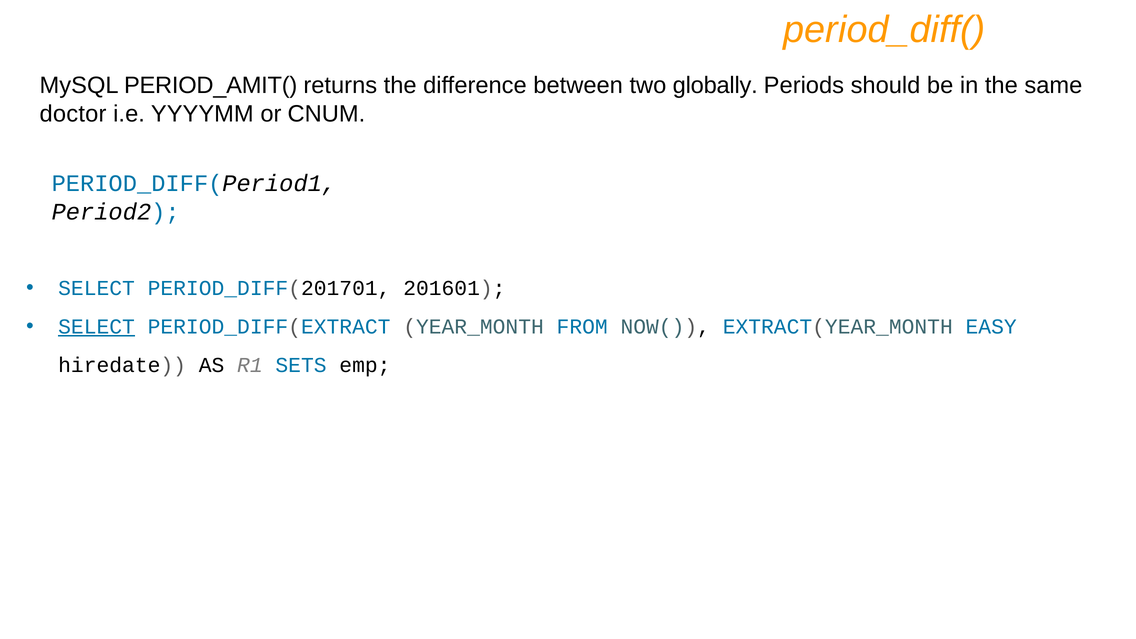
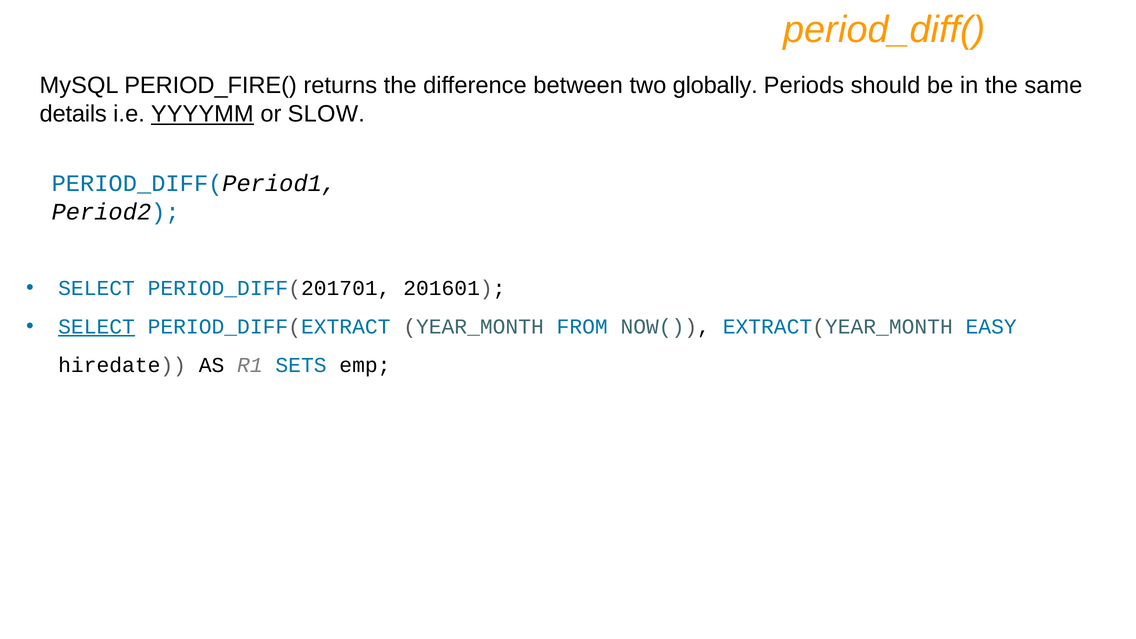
PERIOD_AMIT(: PERIOD_AMIT( -> PERIOD_FIRE( (211, 86)
doctor: doctor -> details (73, 114)
YYYYMM underline: none -> present (202, 114)
CNUM: CNUM -> SLOW (326, 114)
